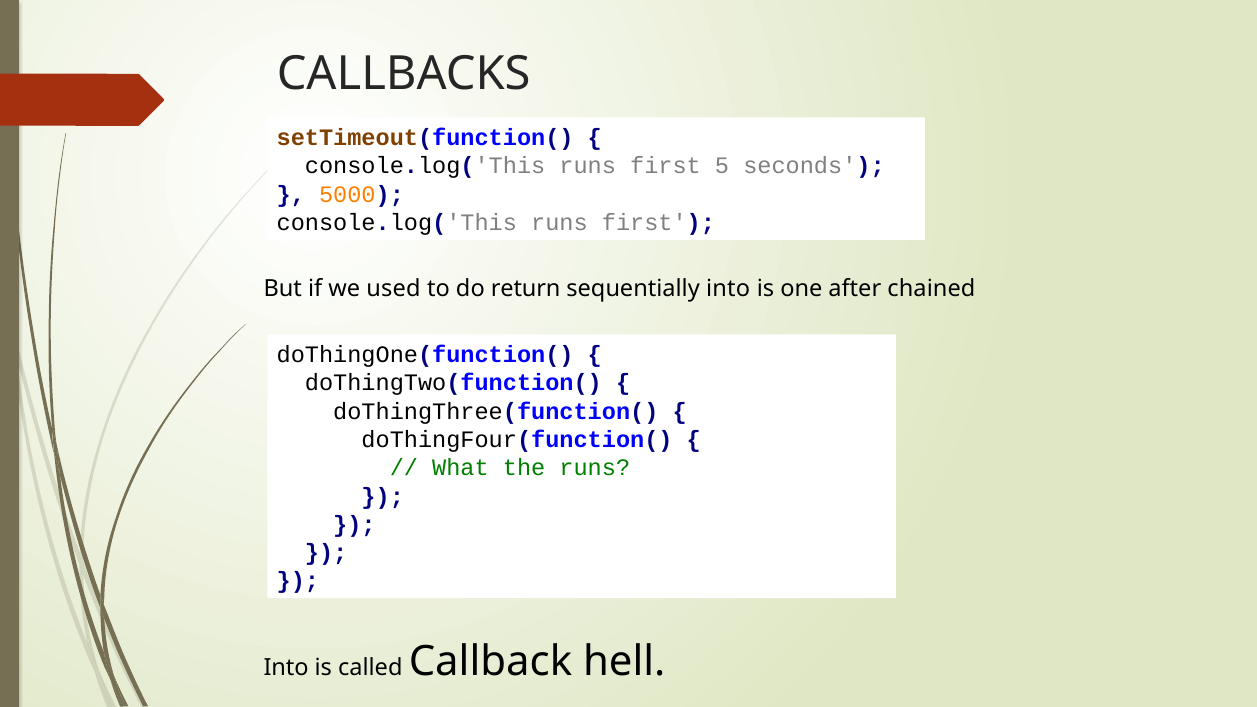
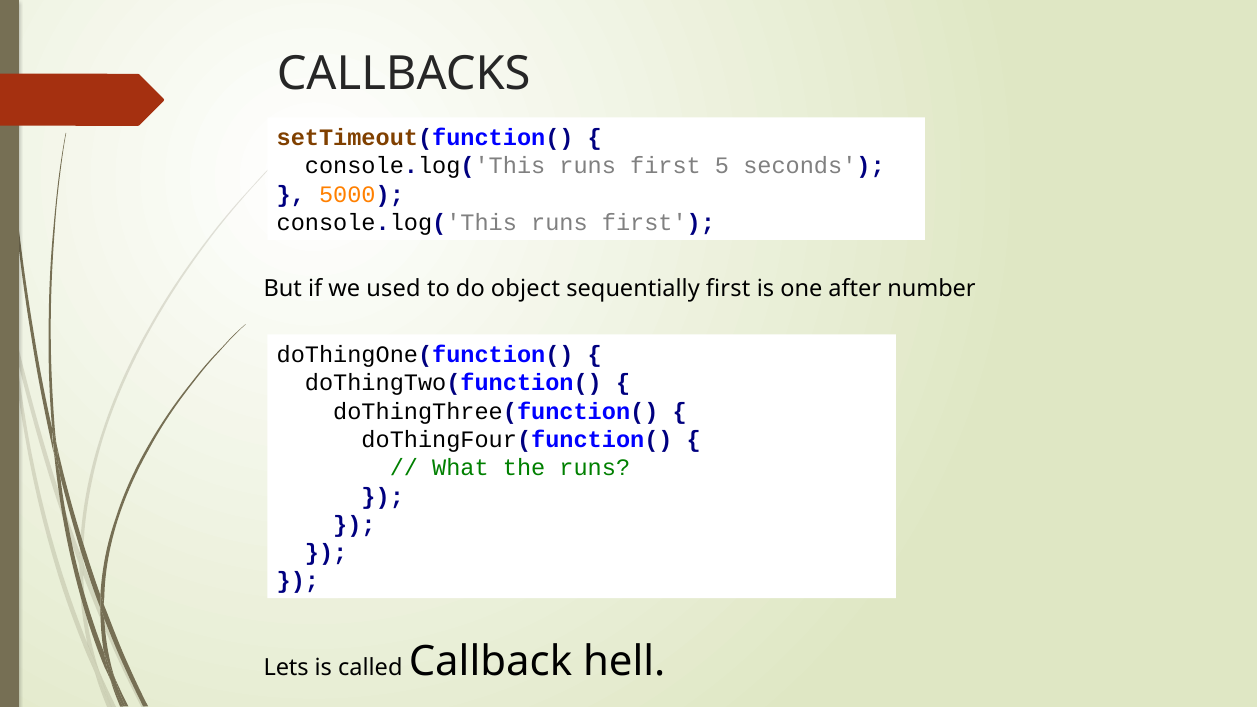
return: return -> object (525, 289)
sequentially into: into -> first (728, 289)
chained: chained -> number (932, 289)
Into: Into -> Lets (286, 667)
